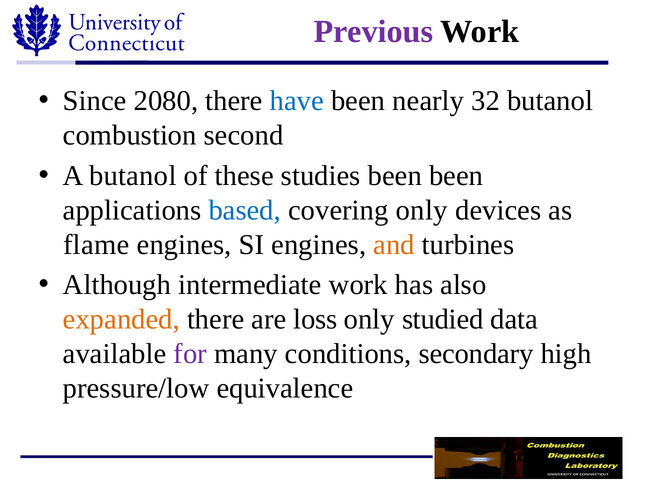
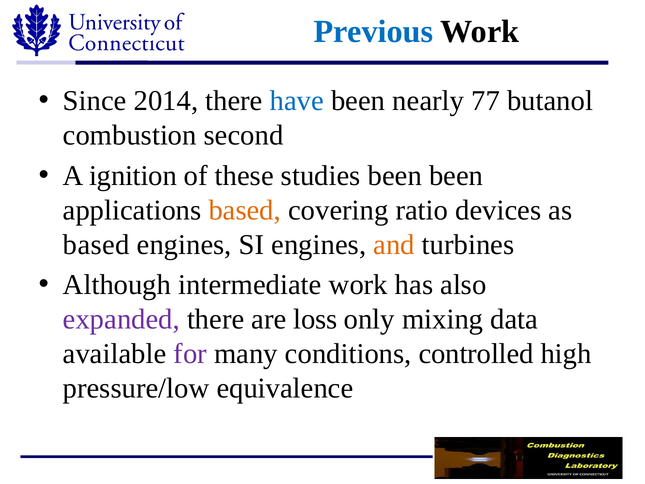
Previous colour: purple -> blue (373, 32)
2080: 2080 -> 2014 (166, 101)
32: 32 -> 77 (486, 101)
A butanol: butanol -> ignition (133, 176)
based colour: blue -> orange (245, 210)
covering only: only -> ratio (422, 210)
flame: flame -> based (96, 244)
expanded colour: orange -> purple (121, 319)
studied: studied -> mixing (443, 319)
secondary: secondary -> controlled (476, 353)
